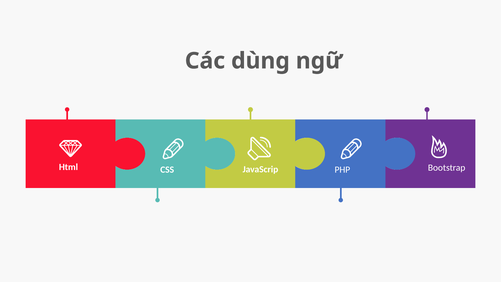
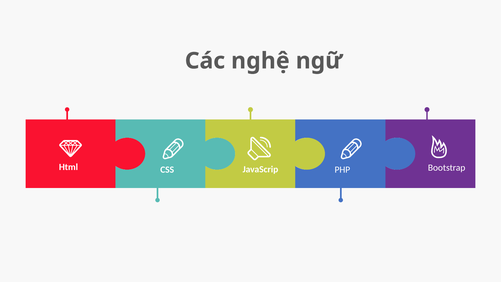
dùng: dùng -> nghệ (260, 61)
